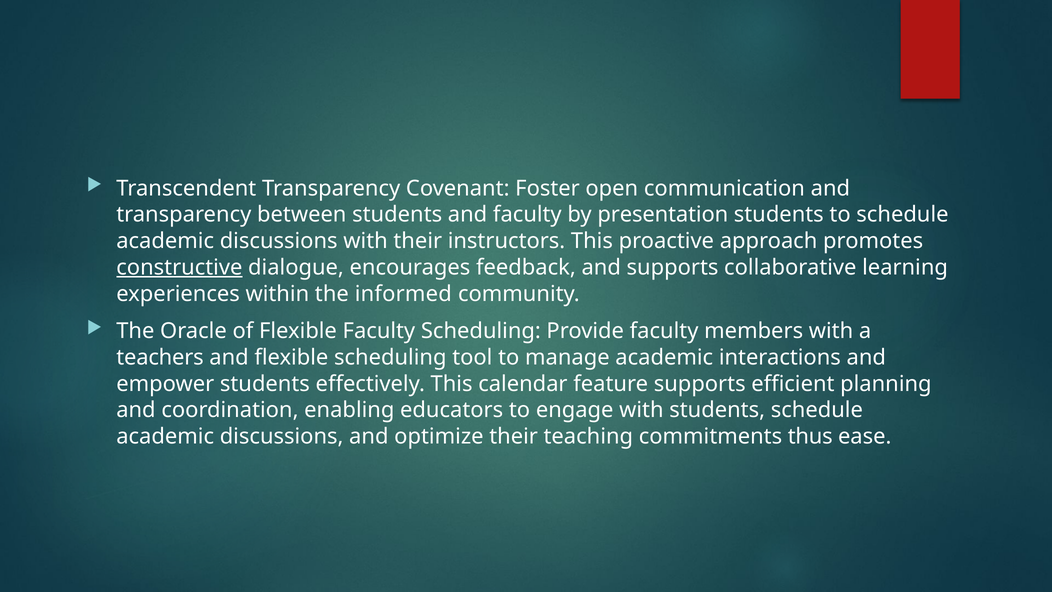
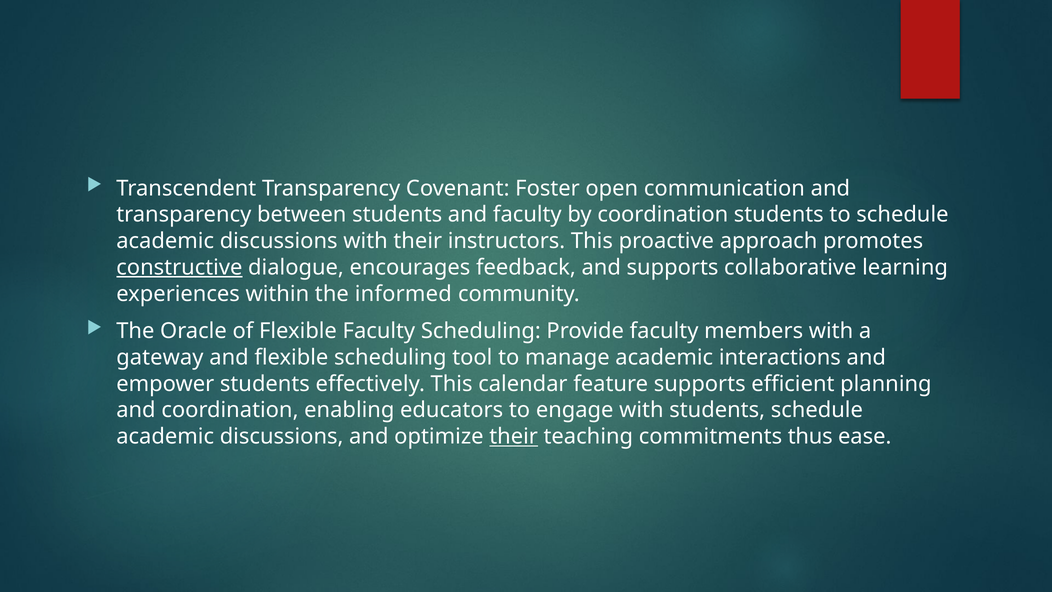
by presentation: presentation -> coordination (663, 215)
teachers: teachers -> gateway (160, 357)
their underline: none -> present (514, 436)
